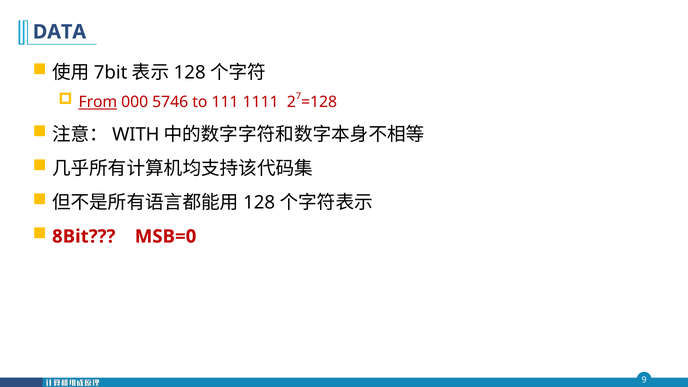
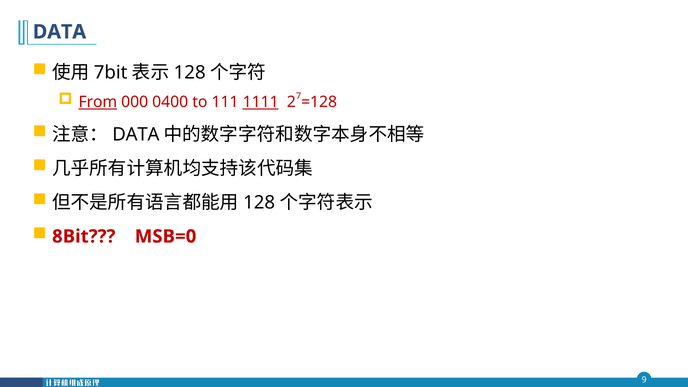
5746: 5746 -> 0400 (170, 102)
1111 underline: none -> present (261, 102)
WITH: WITH -> DATA (136, 134)
